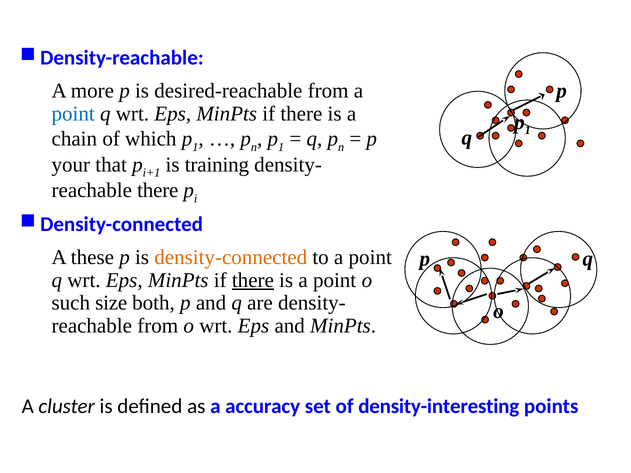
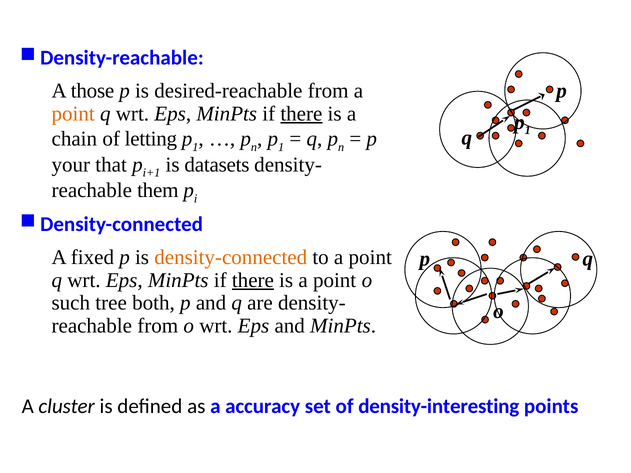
more: more -> those (93, 91)
point colour: blue -> orange (73, 114)
there underline: none -> present (301, 114)
which: which -> letting (151, 139)
training: training -> datasets (217, 165)
there: there -> them (158, 191)
these: these -> fixed (92, 258)
size: size -> tree (111, 303)
